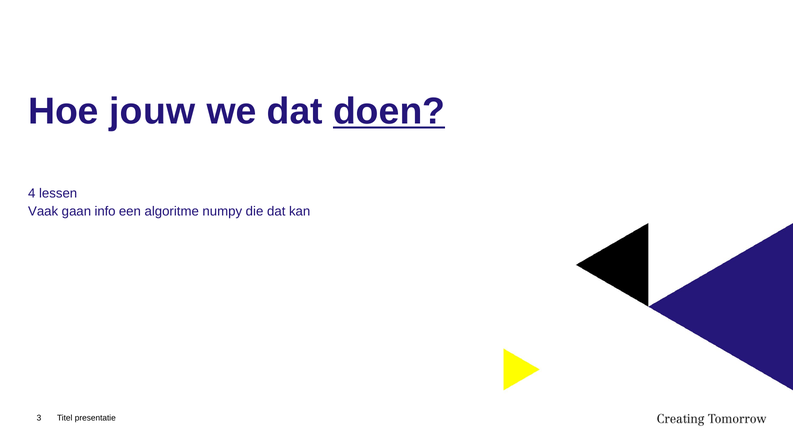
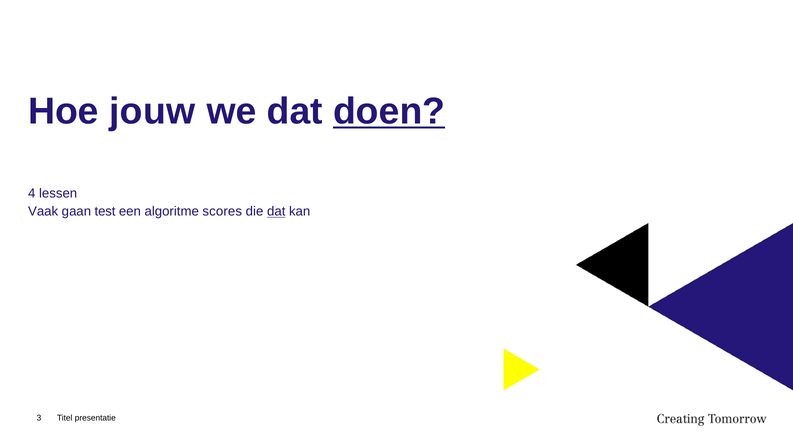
info: info -> test (105, 212)
numpy: numpy -> scores (222, 212)
dat underline: none -> present (276, 212)
